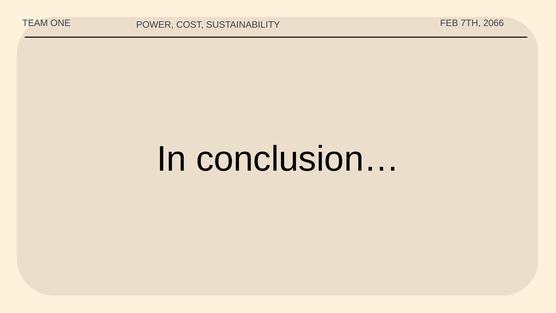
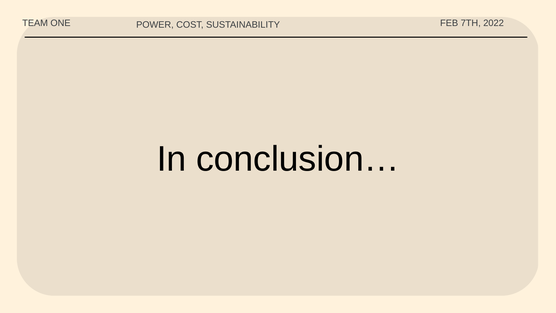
2066: 2066 -> 2022 (494, 23)
